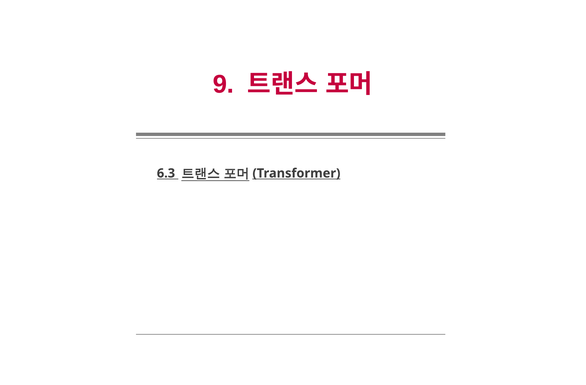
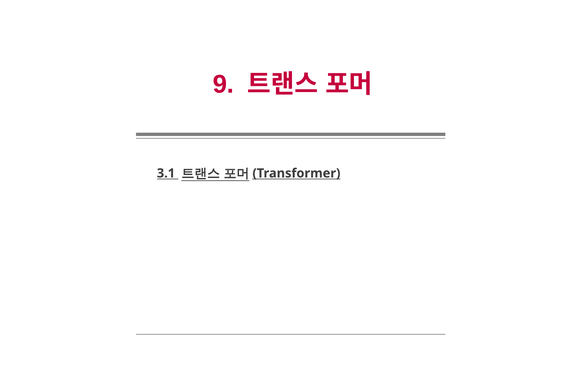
6.3: 6.3 -> 3.1 (166, 173)
